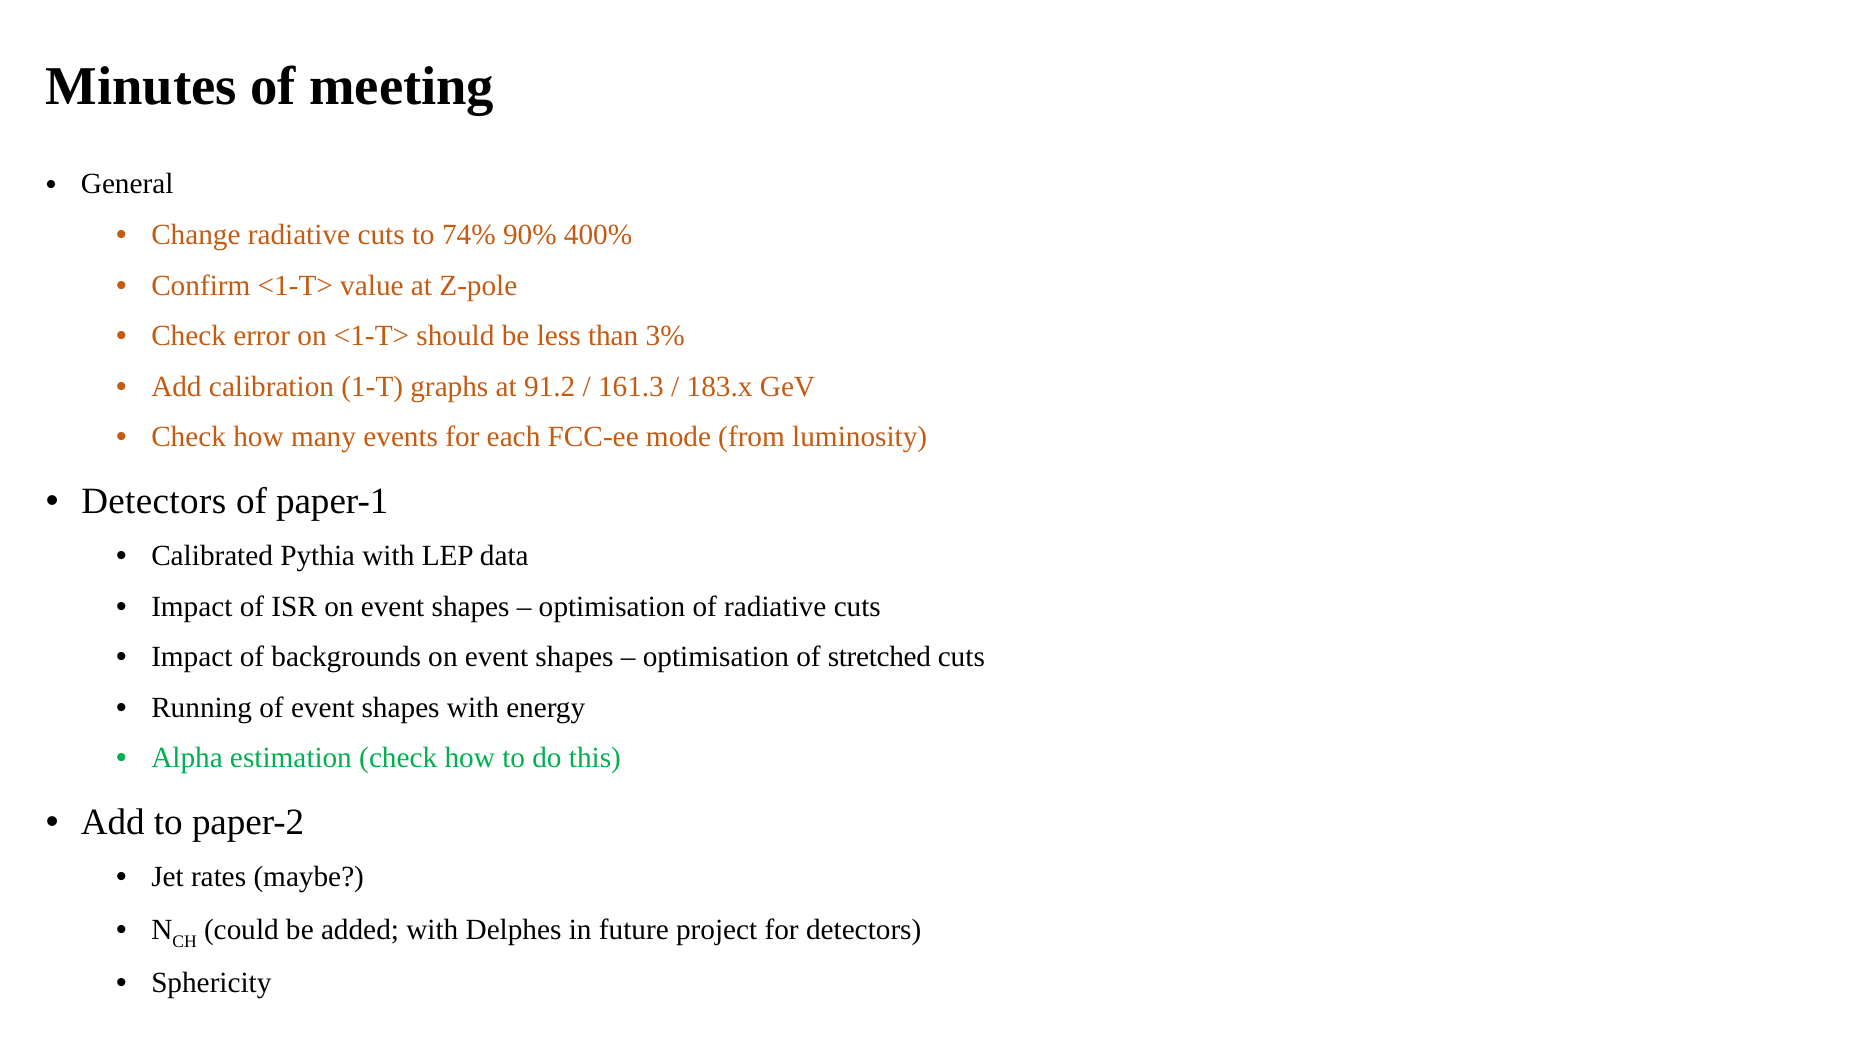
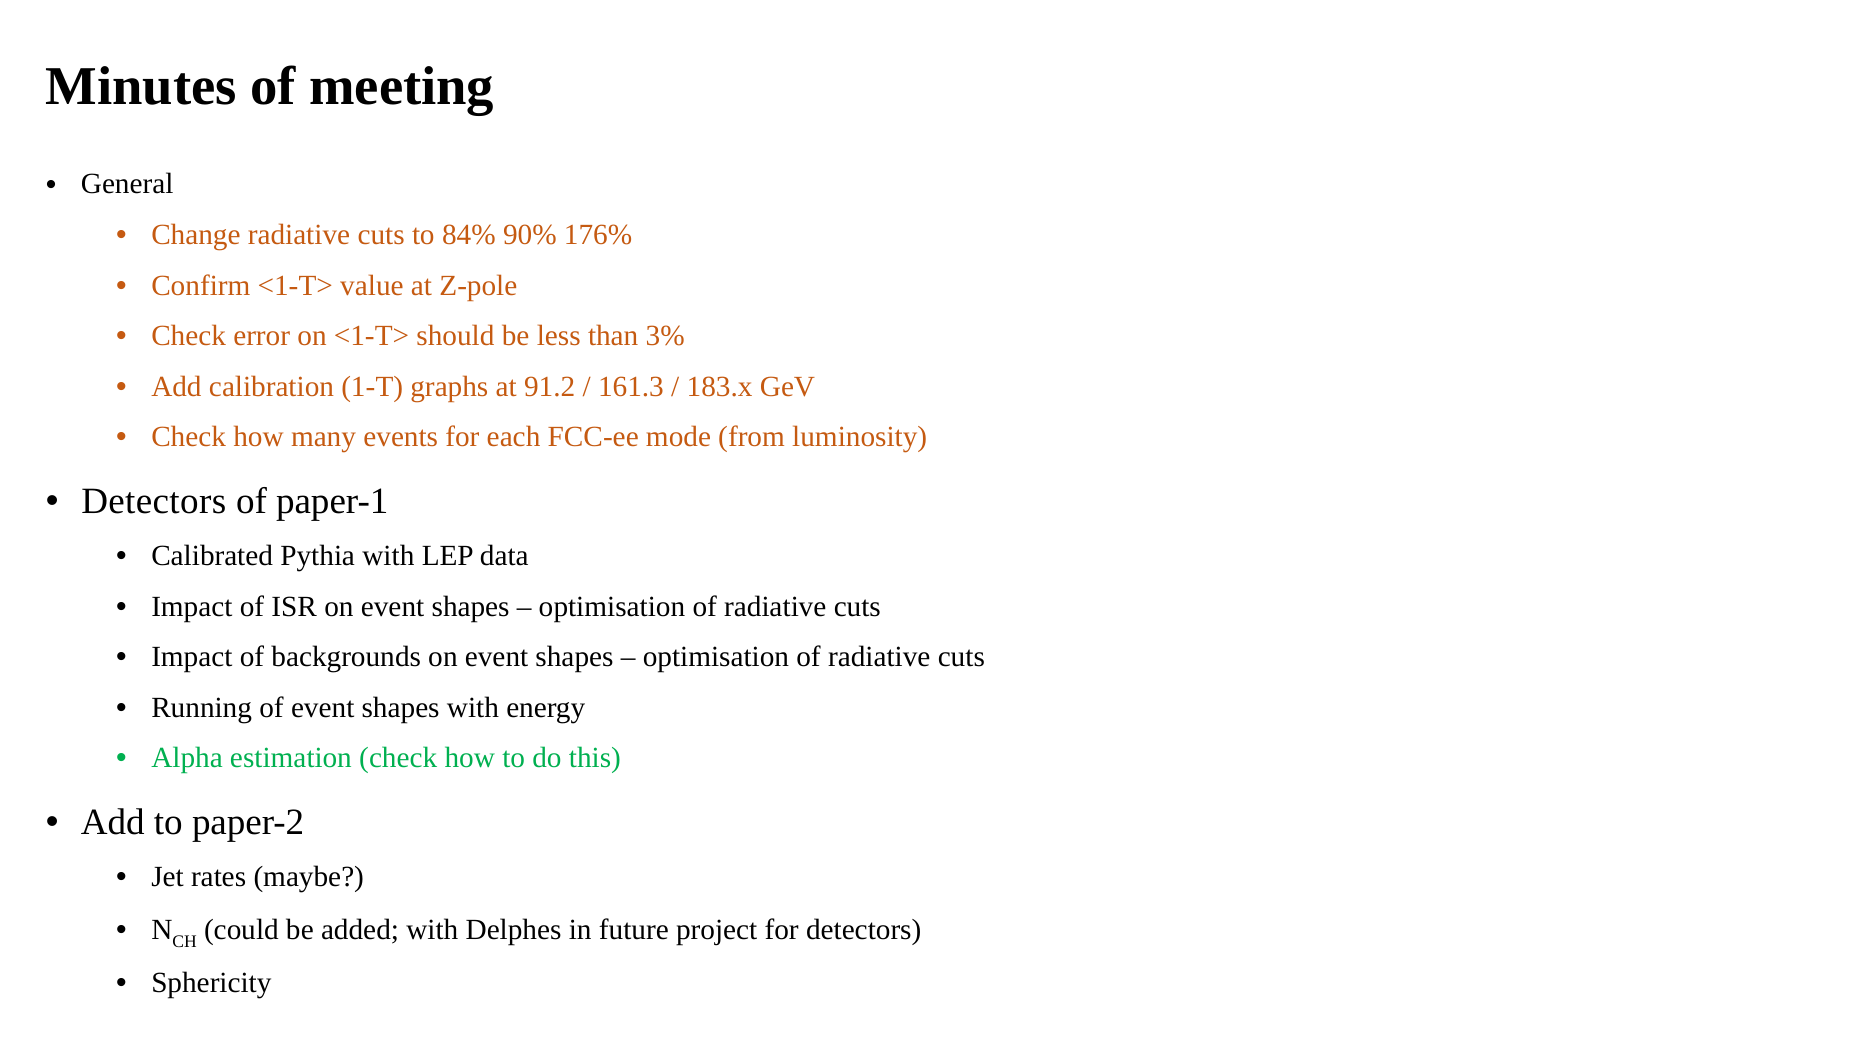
74%: 74% -> 84% (469, 235)
400%: 400% -> 176% (598, 235)
stretched: stretched -> radiative (879, 657)
